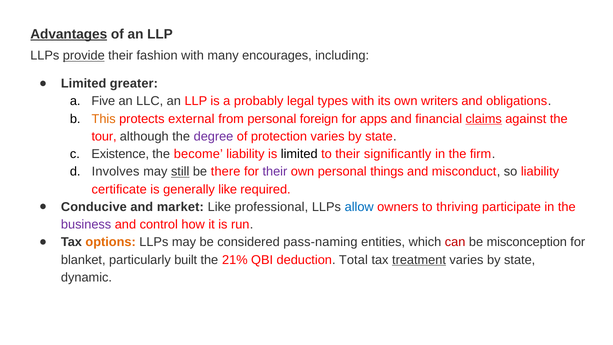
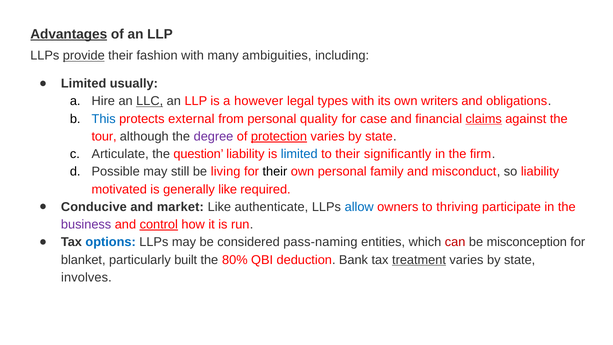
encourages: encourages -> ambiguities (277, 56)
greater: greater -> usually (134, 84)
Five: Five -> Hire (103, 101)
LLC underline: none -> present (150, 101)
probably: probably -> however (259, 101)
This colour: orange -> blue (104, 119)
foreign: foreign -> quality (319, 119)
apps: apps -> case (374, 119)
protection underline: none -> present (279, 136)
Existence: Existence -> Articulate (120, 154)
become: become -> question (198, 154)
limited colour: black -> blue (299, 154)
Involves: Involves -> Possible (116, 172)
still underline: present -> none (180, 172)
there: there -> living (226, 172)
their colour: purple -> black (275, 172)
things: things -> family (387, 172)
certificate: certificate -> motivated (119, 189)
professional: professional -> authenticate (271, 207)
control underline: none -> present (159, 224)
options colour: orange -> blue (111, 242)
21%: 21% -> 80% (235, 260)
Total: Total -> Bank (353, 260)
dynamic: dynamic -> involves (86, 277)
